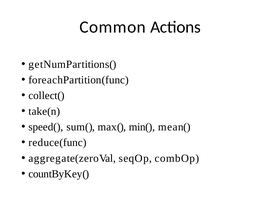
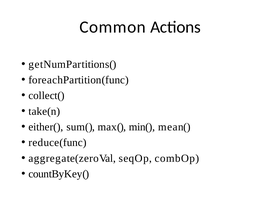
speed(: speed( -> either( (46, 127)
